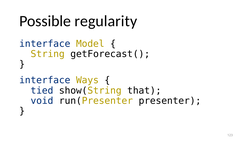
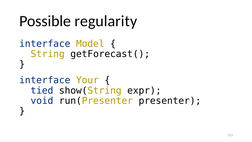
Ways: Ways -> Your (87, 80)
that: that -> expr (144, 90)
